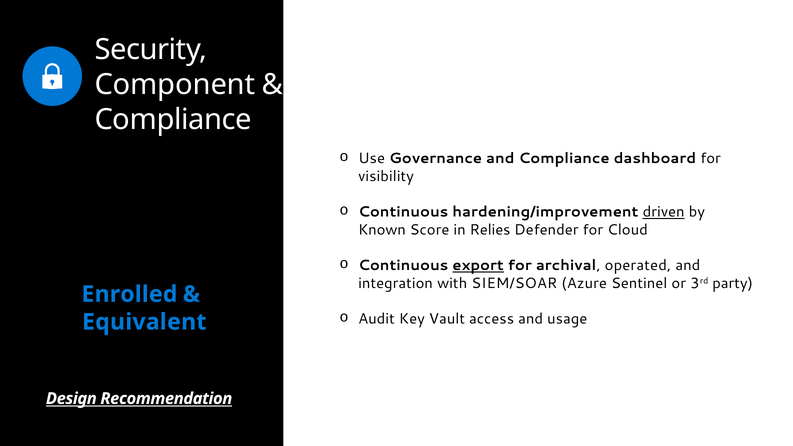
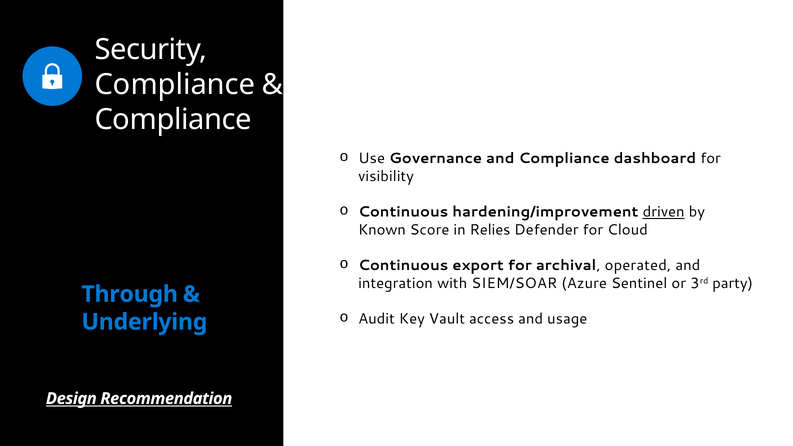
Component: Component -> Compliance (175, 85)
export underline: present -> none (478, 266)
Enrolled: Enrolled -> Through (130, 294)
Equivalent: Equivalent -> Underlying (144, 322)
